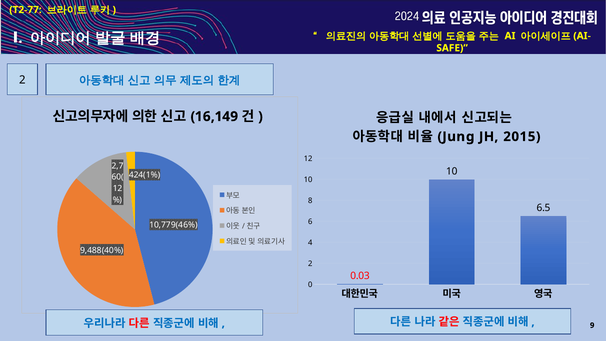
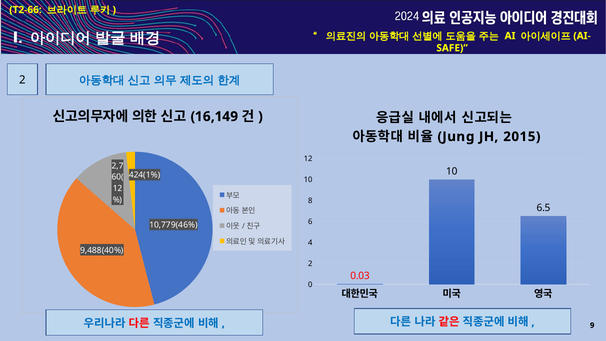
T2-77: T2-77 -> T2-66 (25, 10)
